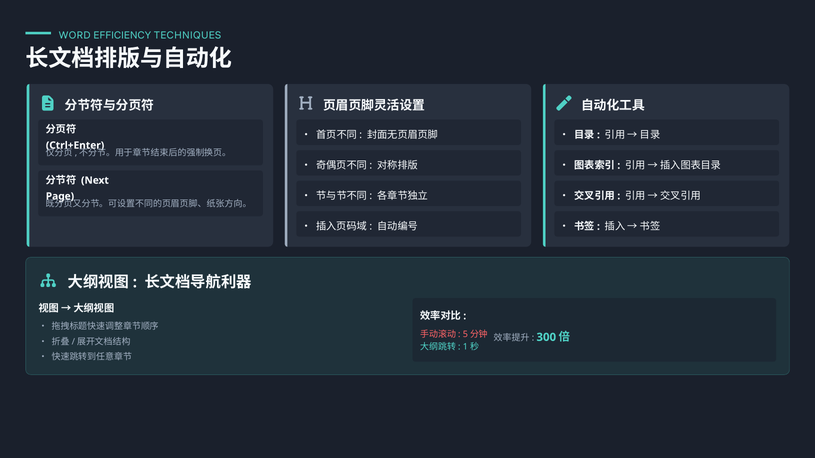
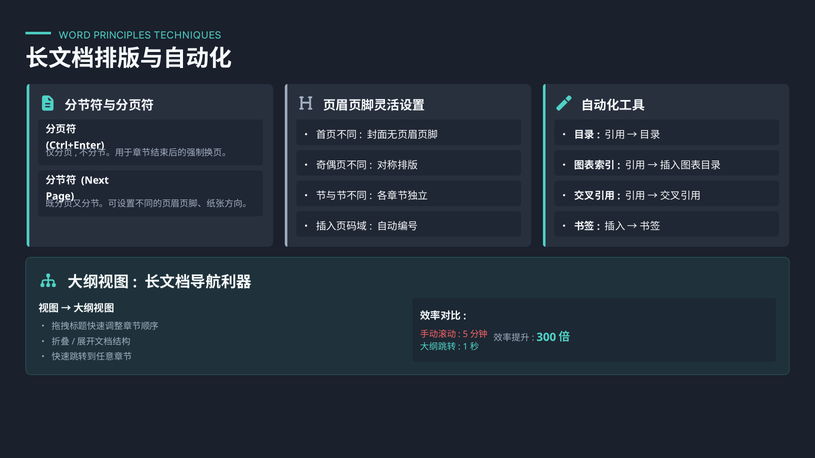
EFFICIENCY: EFFICIENCY -> PRINCIPLES (122, 36)
